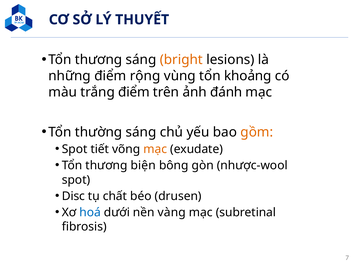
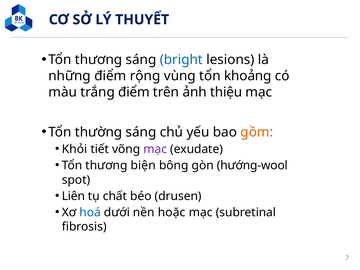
bright colour: orange -> blue (181, 60)
đánh: đánh -> thiệu (226, 92)
Spot: Spot -> Khỏi (75, 149)
mạc colour: orange -> purple (155, 149)
nhược-wool: nhược-wool -> hướng-wool (252, 165)
Disc: Disc -> Liên (73, 196)
vàng: vàng -> hoặc (172, 212)
